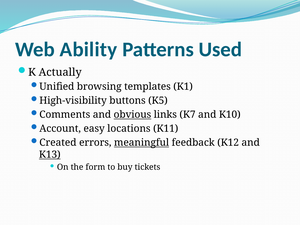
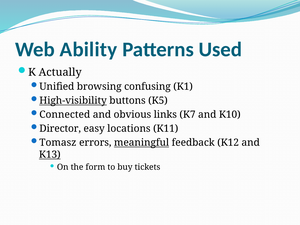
templates: templates -> confusing (147, 87)
High-visibility underline: none -> present (73, 101)
Comments: Comments -> Connected (65, 115)
obvious underline: present -> none (132, 115)
Account: Account -> Director (60, 129)
Created: Created -> Tomasz (58, 143)
